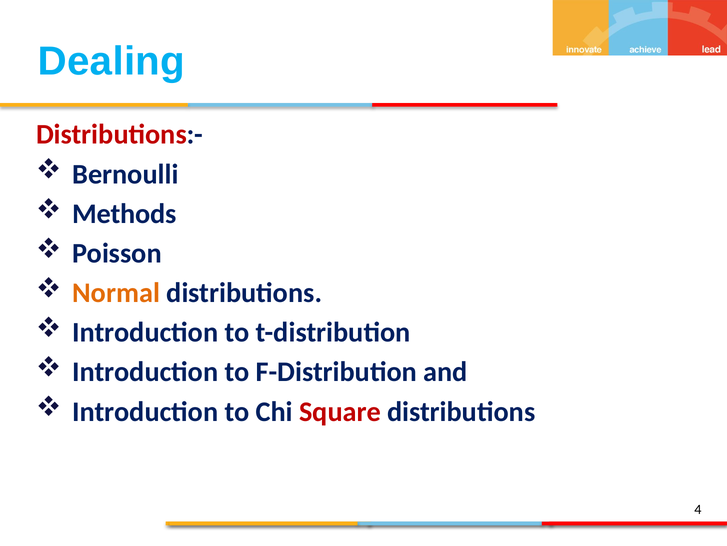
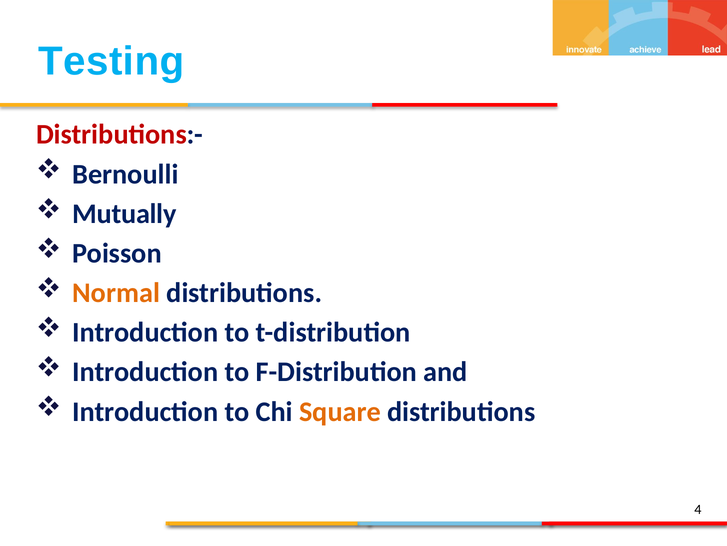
Dealing: Dealing -> Testing (111, 61)
Methods: Methods -> Mutually (124, 213)
Square colour: red -> orange (340, 411)
